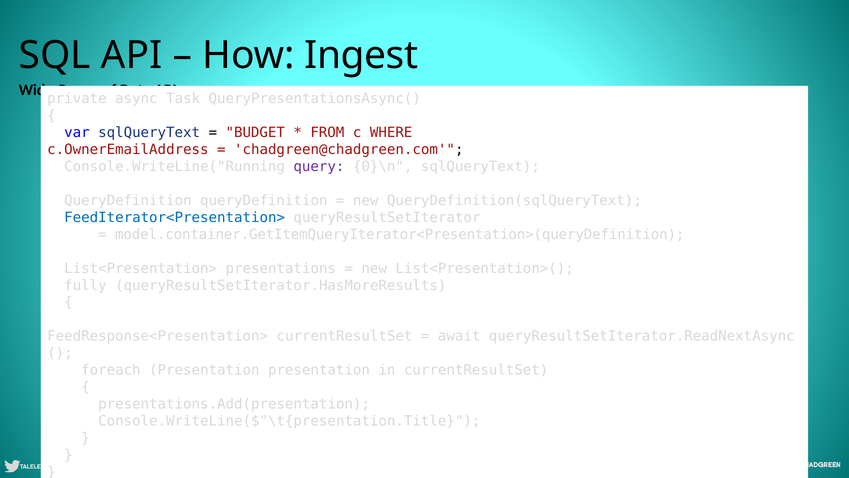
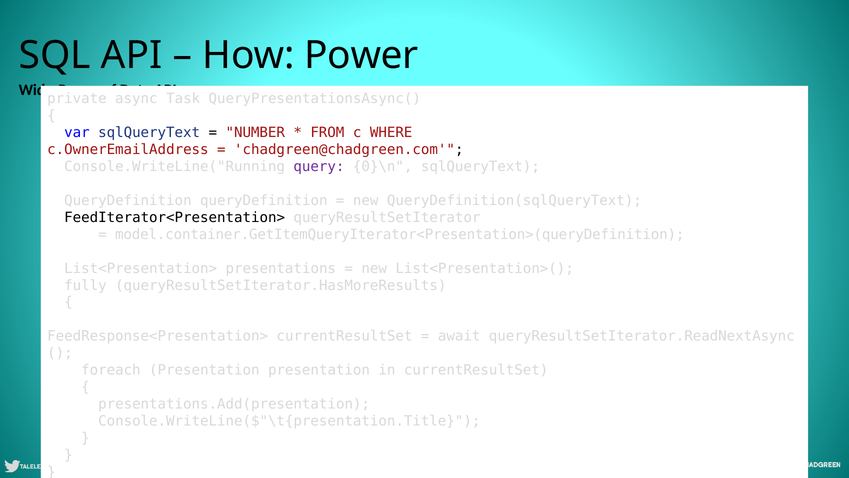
Ingest: Ingest -> Power (361, 55)
BUDGET: BUDGET -> NUMBER (255, 132)
FeedIterator<Presentation> colour: blue -> black (175, 217)
